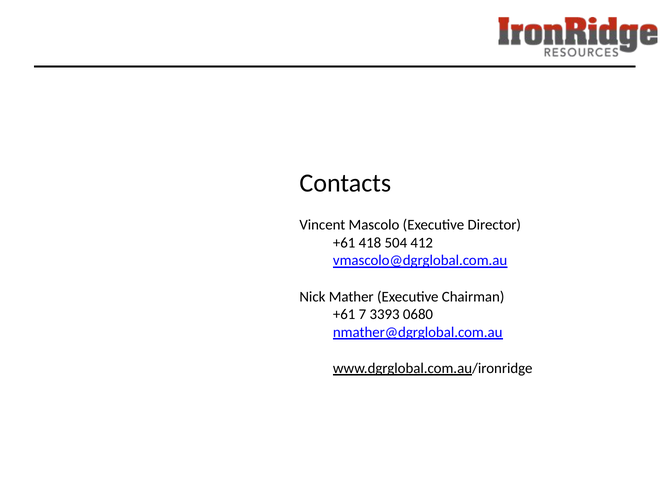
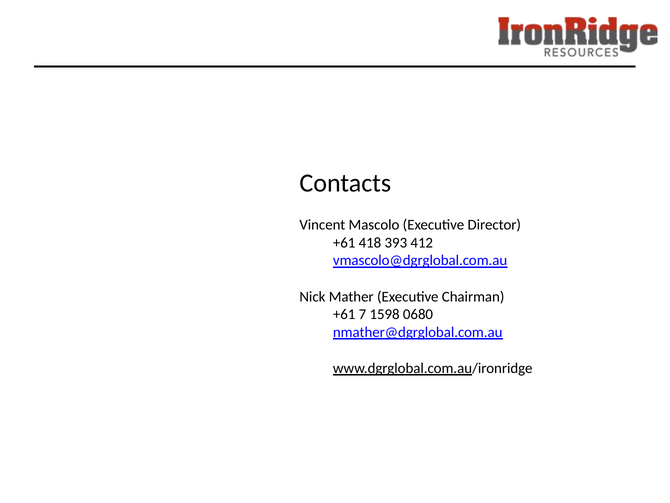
504: 504 -> 393 (396, 242)
3393: 3393 -> 1598 (385, 314)
